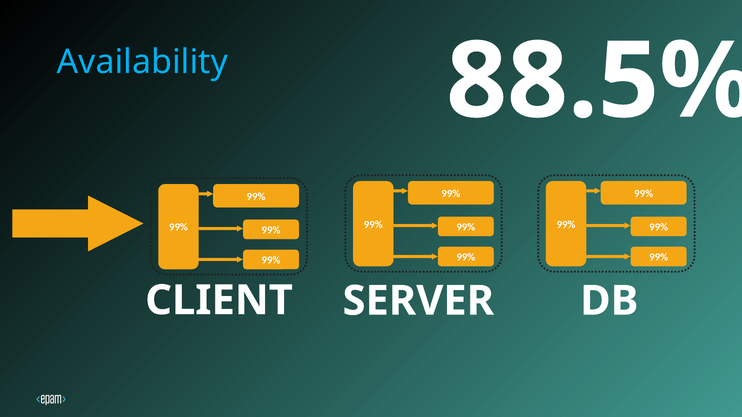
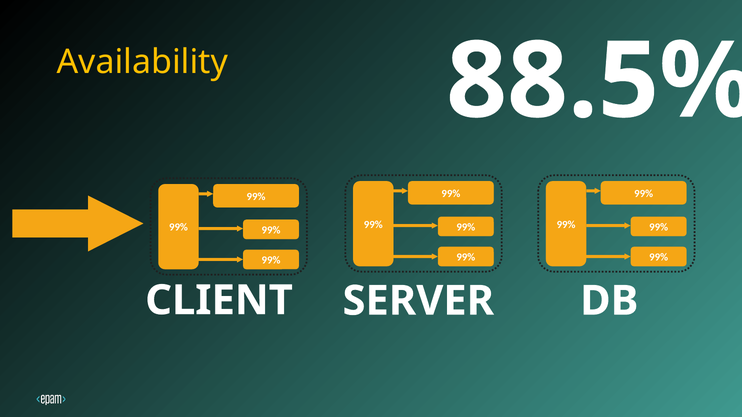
Availability colour: light blue -> yellow (142, 62)
